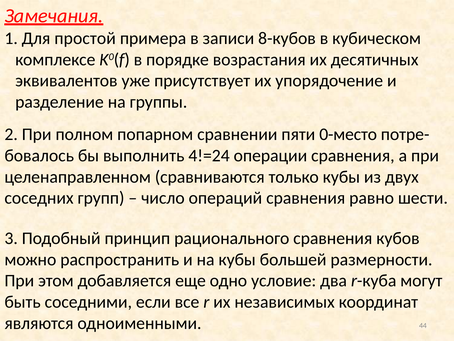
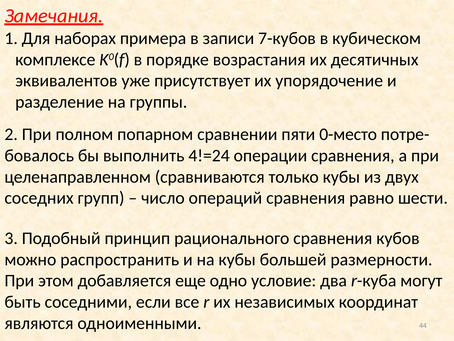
простой: простой -> наборах (85, 38)
8-кубов: 8-кубов -> 7-кубов (287, 38)
